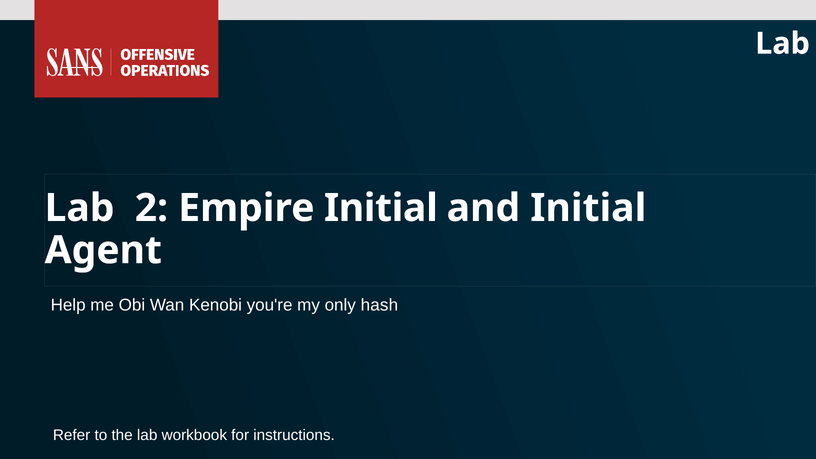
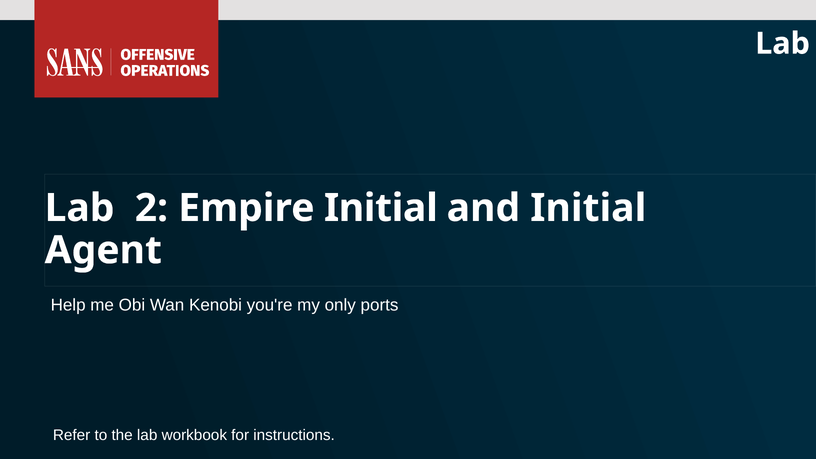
hash: hash -> ports (380, 305)
